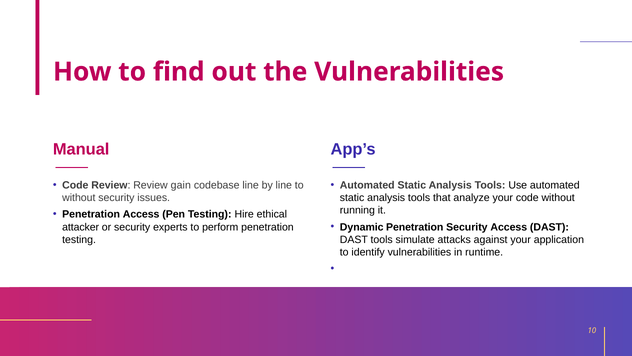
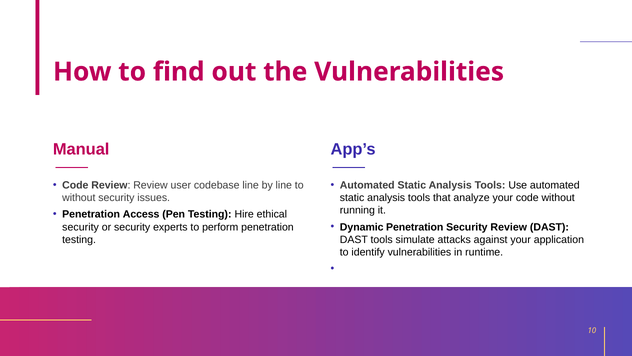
gain: gain -> user (181, 185)
Security Access: Access -> Review (509, 227)
attacker: attacker -> security (81, 227)
